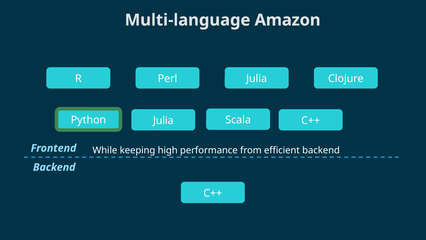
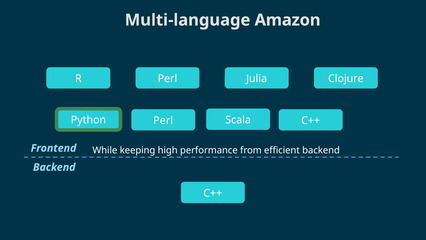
Julia: Julia -> Perl (163, 120)
